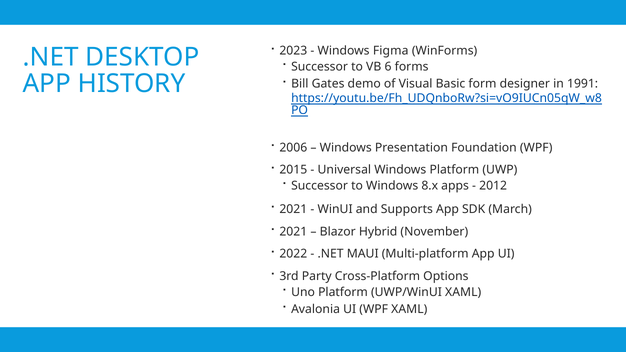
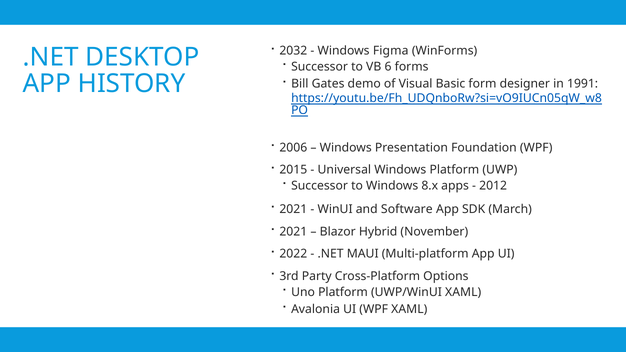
2023: 2023 -> 2032 (293, 51)
Supports: Supports -> Software (407, 209)
